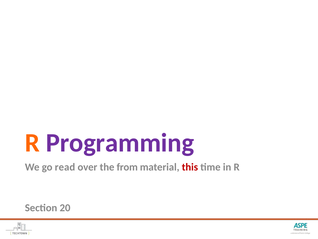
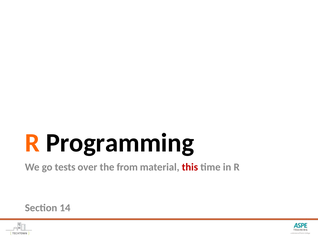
Programming colour: purple -> black (120, 143)
read: read -> tests (65, 167)
20: 20 -> 14 (65, 208)
